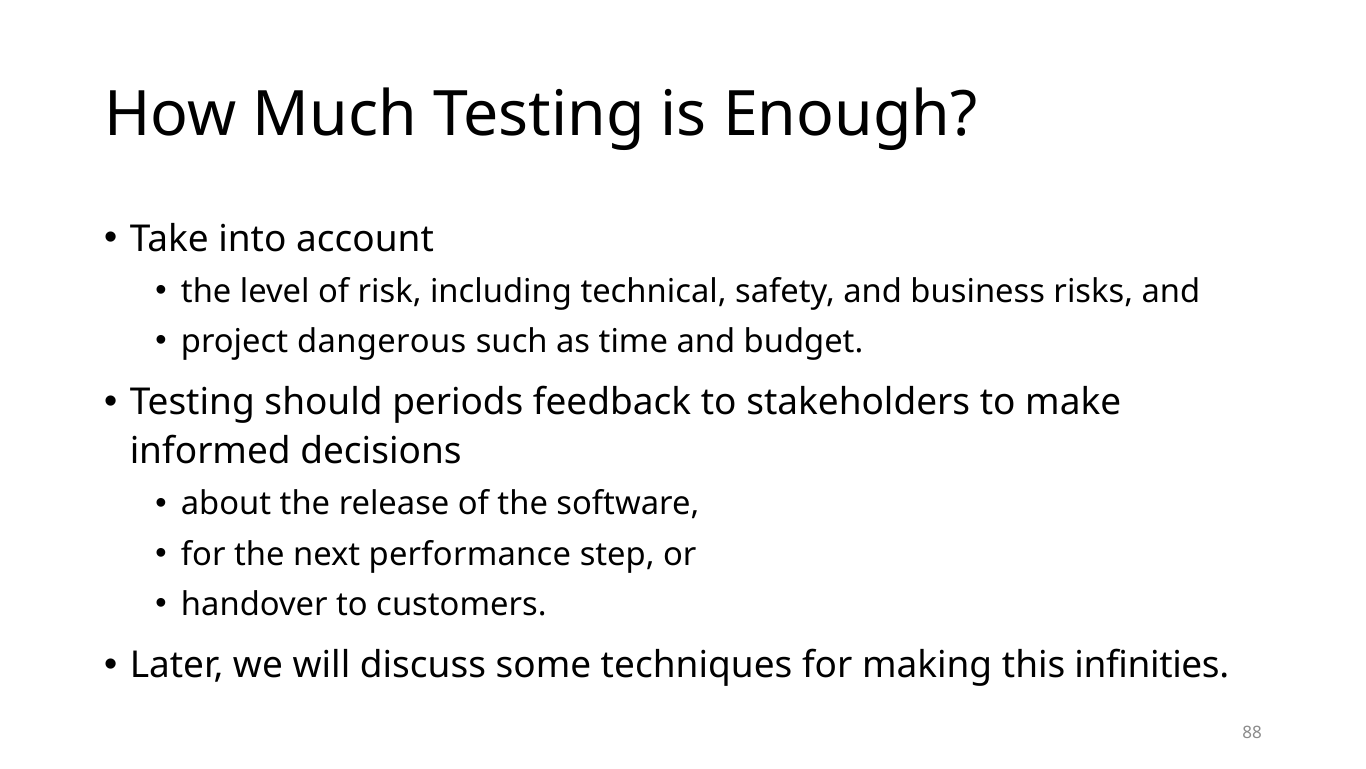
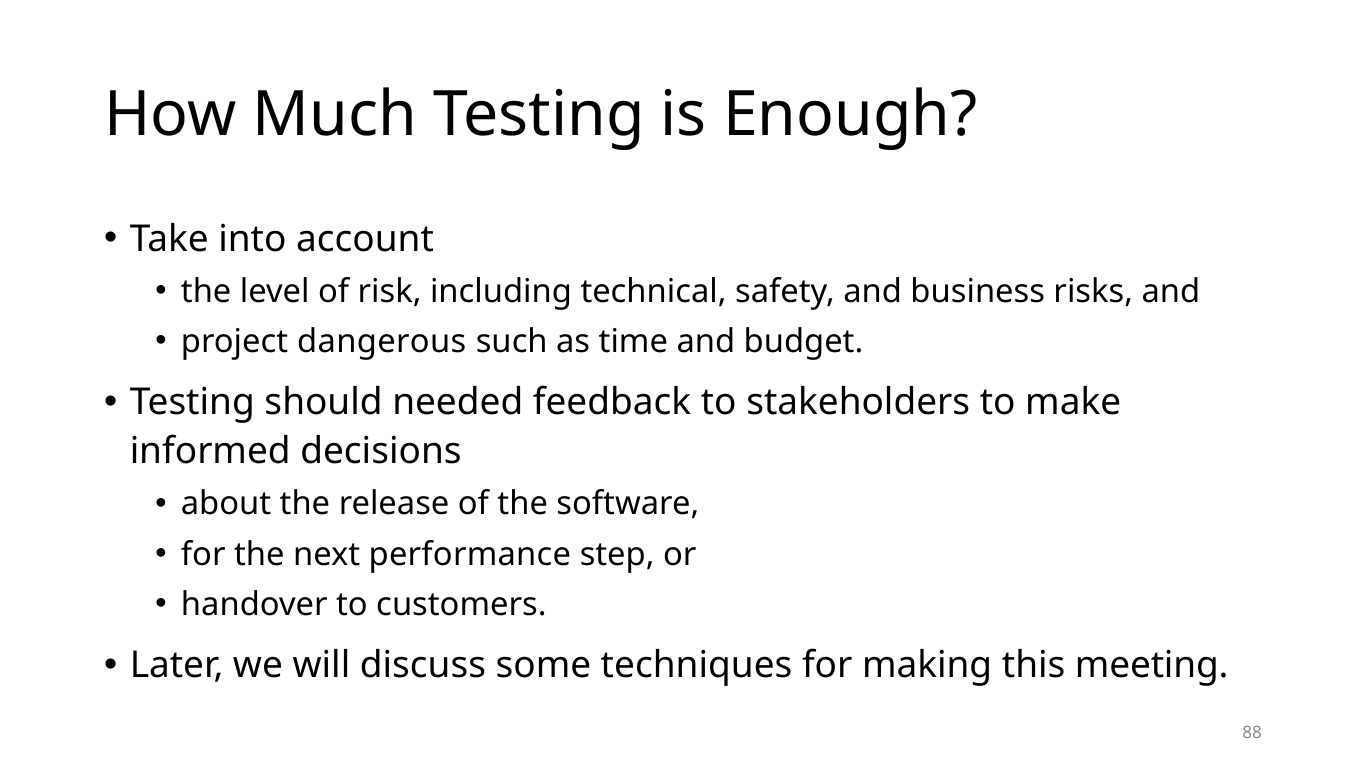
periods: periods -> needed (458, 402)
infinities: infinities -> meeting (1152, 665)
